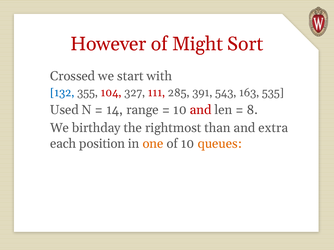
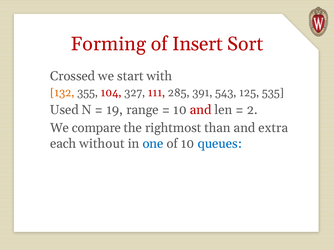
However: However -> Forming (108, 44)
Might: Might -> Insert (198, 44)
132 colour: blue -> orange (62, 93)
163: 163 -> 125 (249, 93)
14: 14 -> 19 (115, 110)
8: 8 -> 2 (252, 110)
birthday: birthday -> compare (96, 128)
position: position -> without (102, 144)
one colour: orange -> blue (153, 144)
queues colour: orange -> blue (220, 144)
